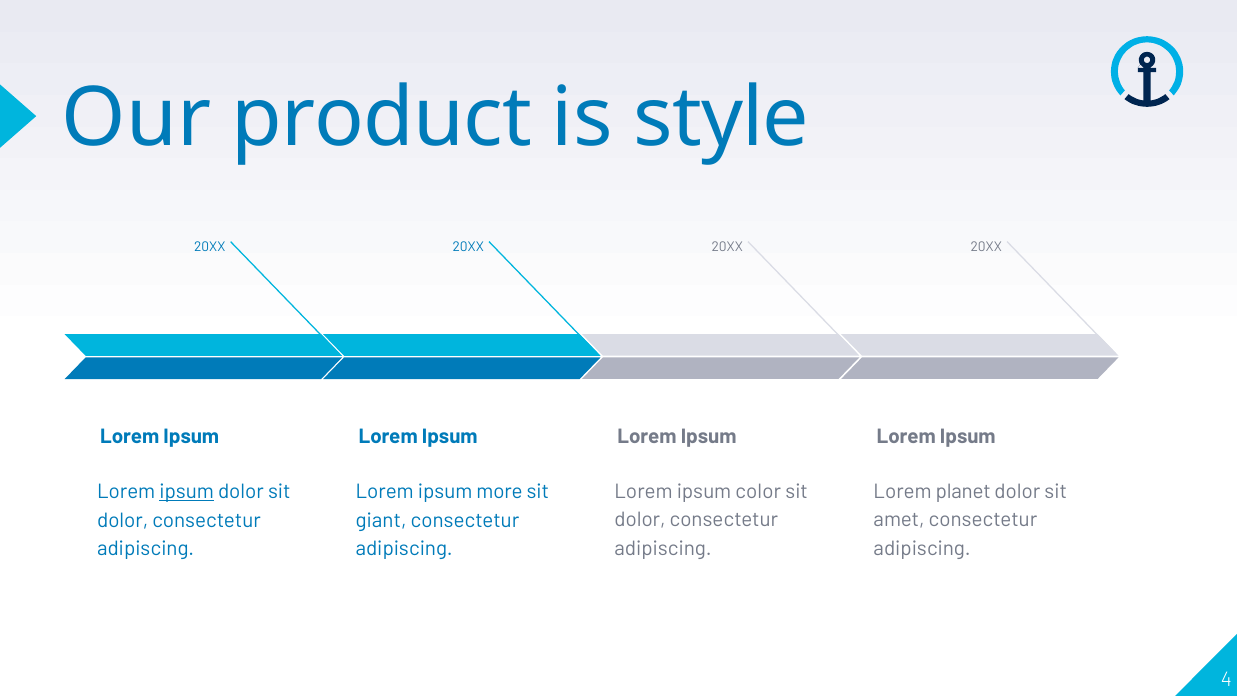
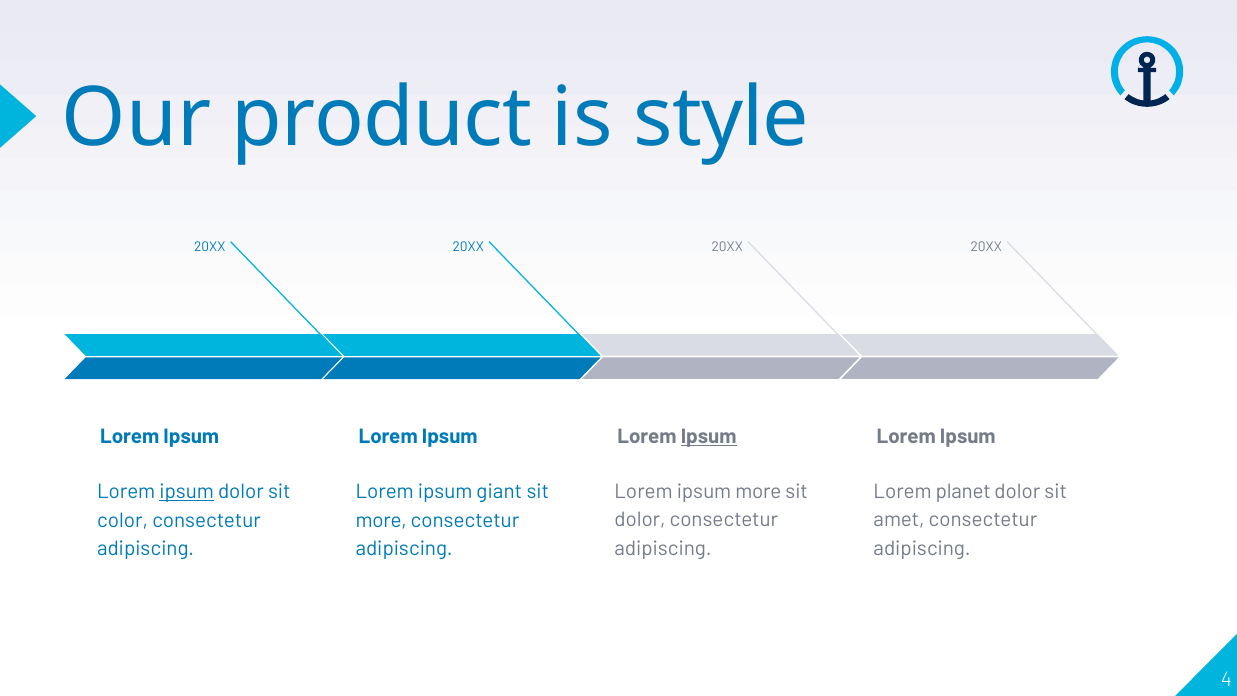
Ipsum underline: none -> present (709, 437)
more: more -> giant (499, 492)
ipsum color: color -> more (758, 492)
dolor: dolor -> color (123, 520)
giant: giant -> more (381, 520)
